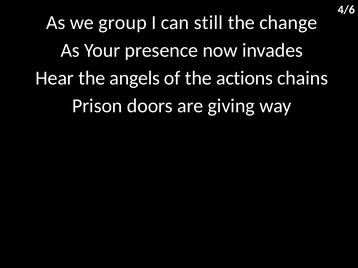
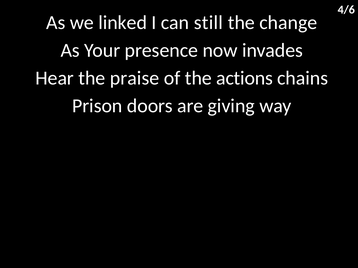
group: group -> linked (123, 22)
angels: angels -> praise (135, 78)
